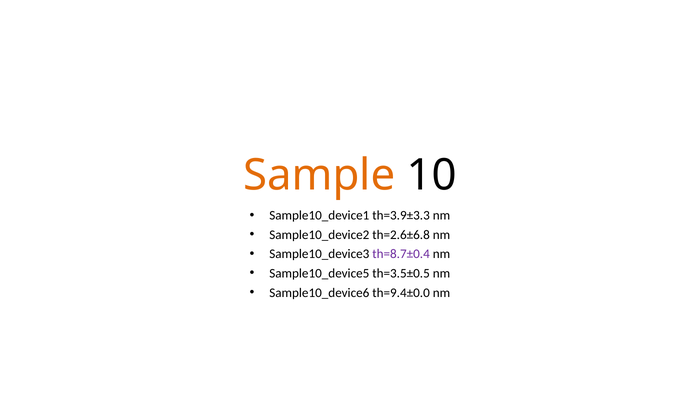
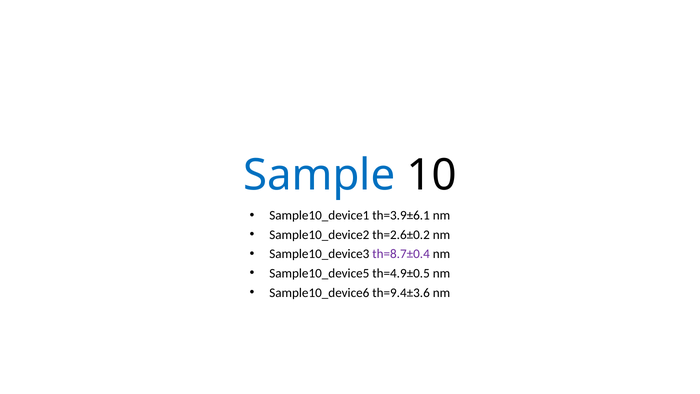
Sample colour: orange -> blue (319, 175)
th=3.9±3.3: th=3.9±3.3 -> th=3.9±6.1 (401, 215)
th=2.6±6.8: th=2.6±6.8 -> th=2.6±0.2 (401, 235)
th=3.5±0.5: th=3.5±0.5 -> th=4.9±0.5 (401, 273)
th=9.4±0.0: th=9.4±0.0 -> th=9.4±3.6 (401, 293)
